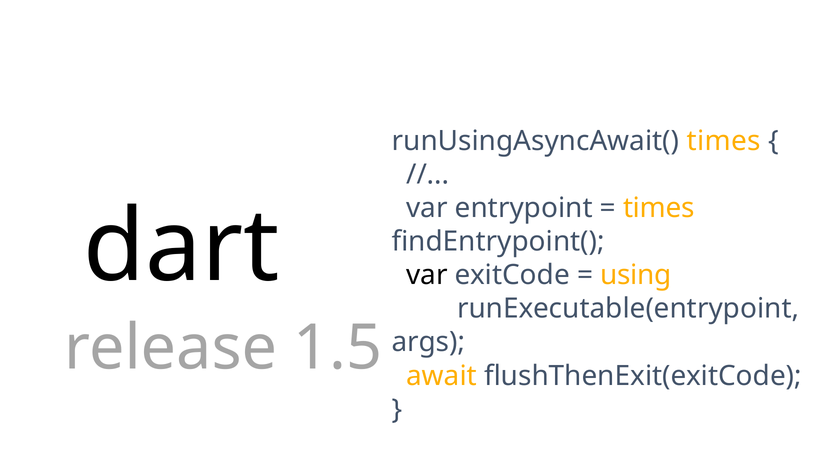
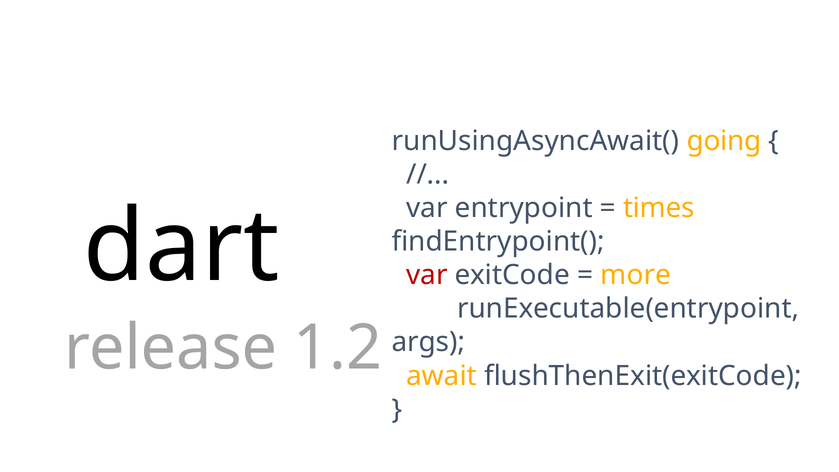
runUsingAsyncAwait( times: times -> going (724, 141)
var colour: black -> red (427, 275)
using: using -> more (636, 275)
1.5: 1.5 -> 1.2 (338, 348)
